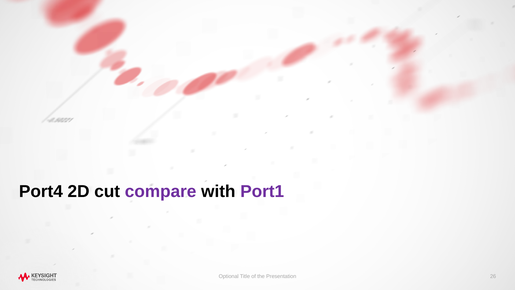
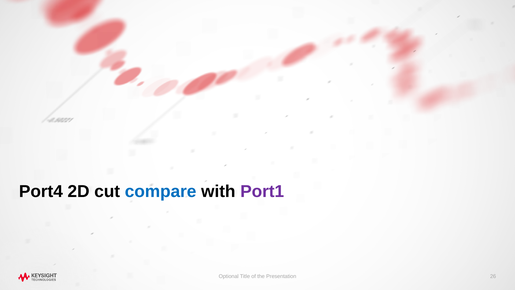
compare colour: purple -> blue (161, 191)
